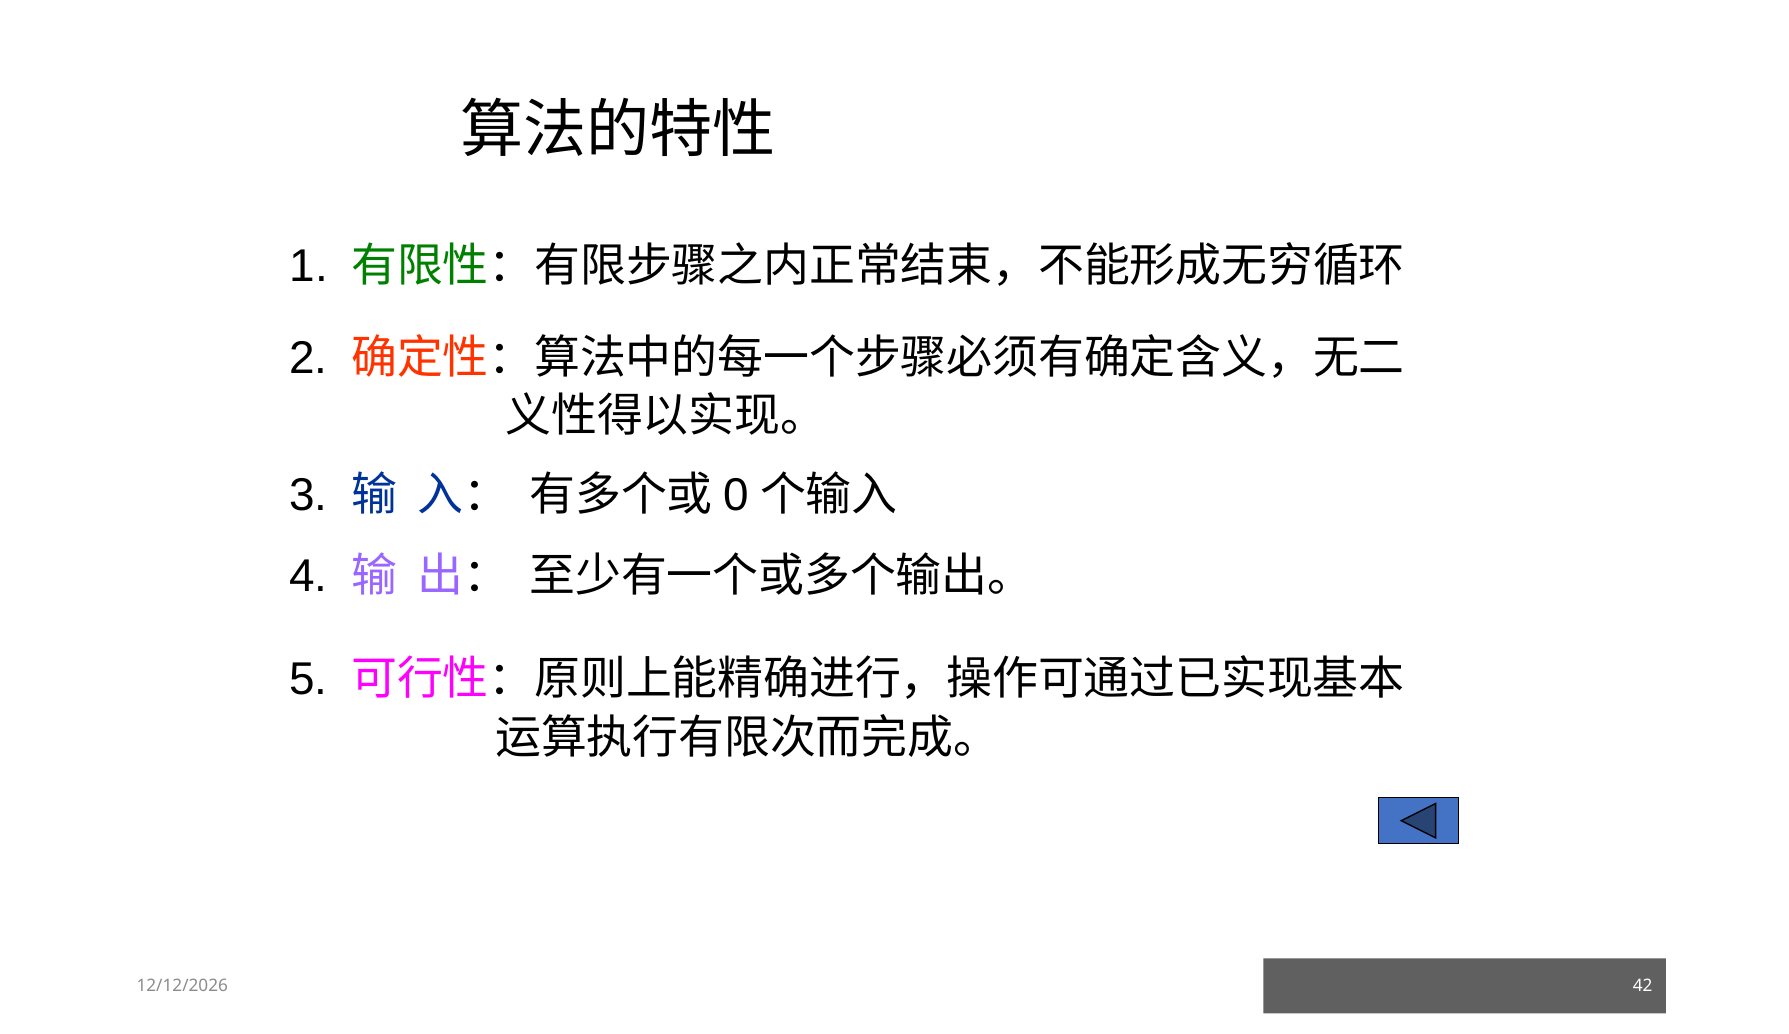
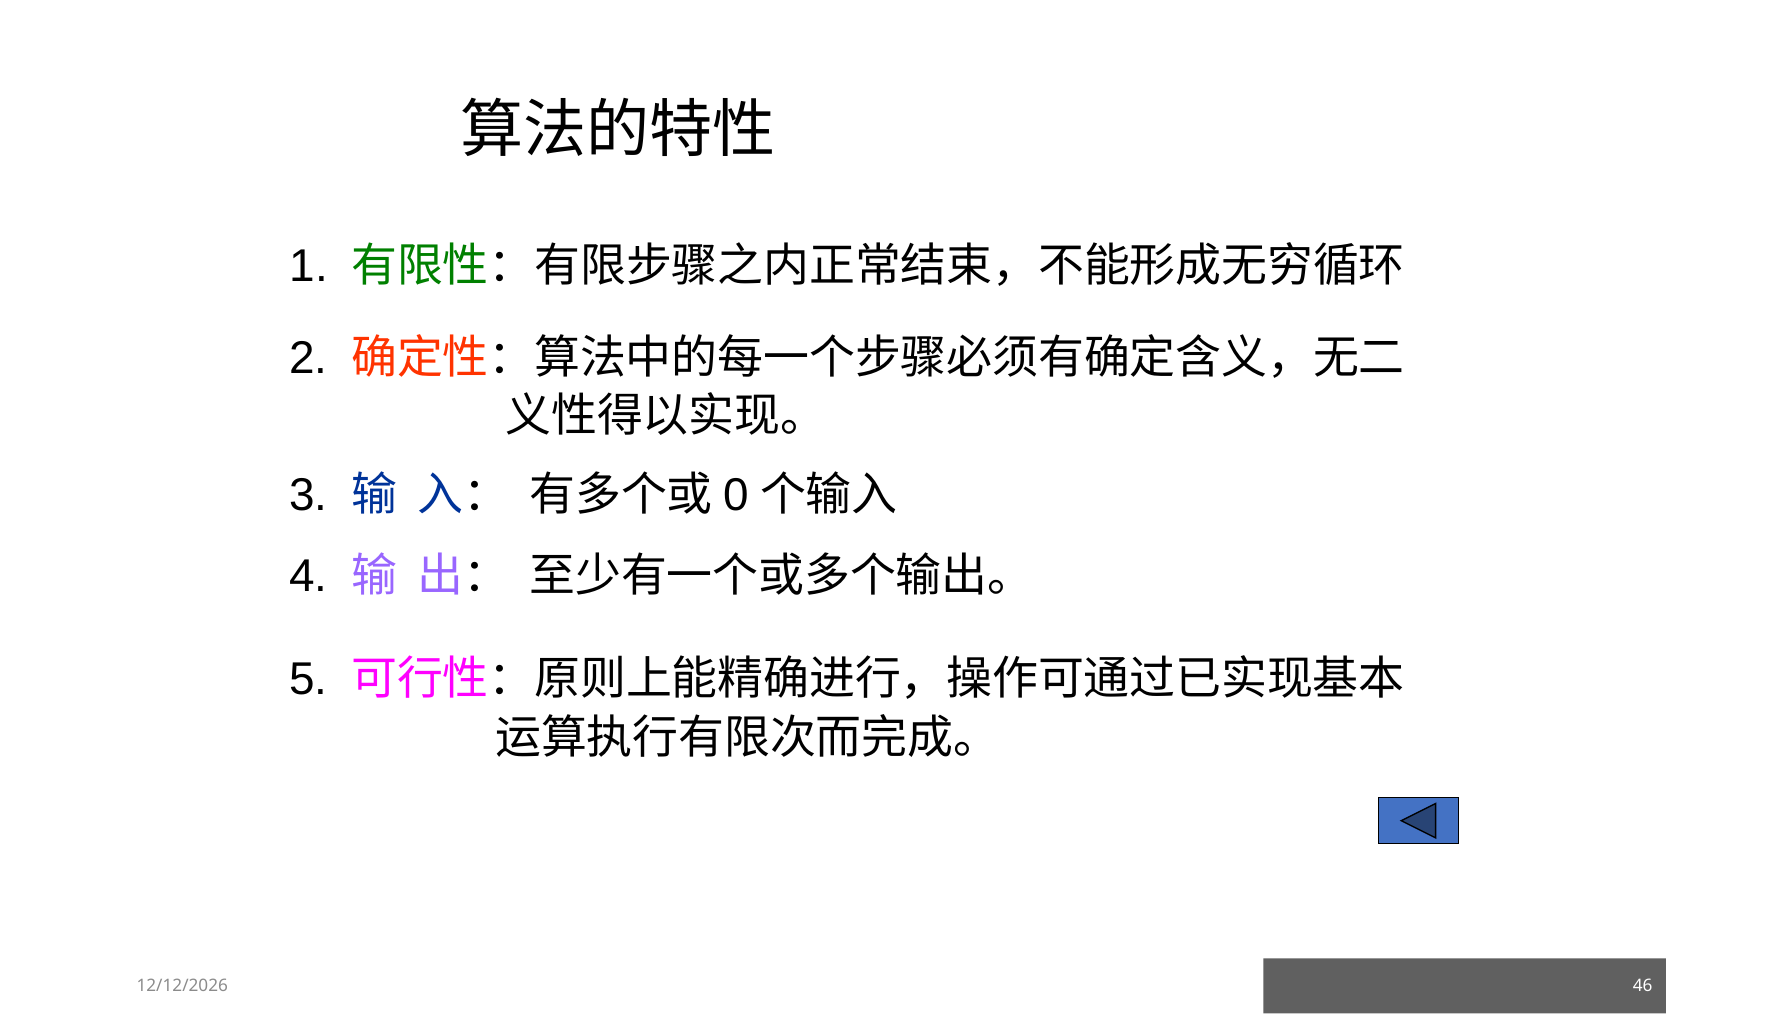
42: 42 -> 46 (1643, 985)
